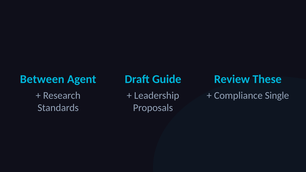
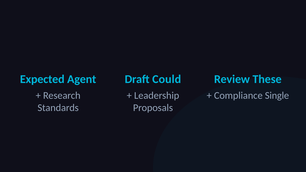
Between: Between -> Expected (42, 79)
Guide: Guide -> Could (167, 79)
